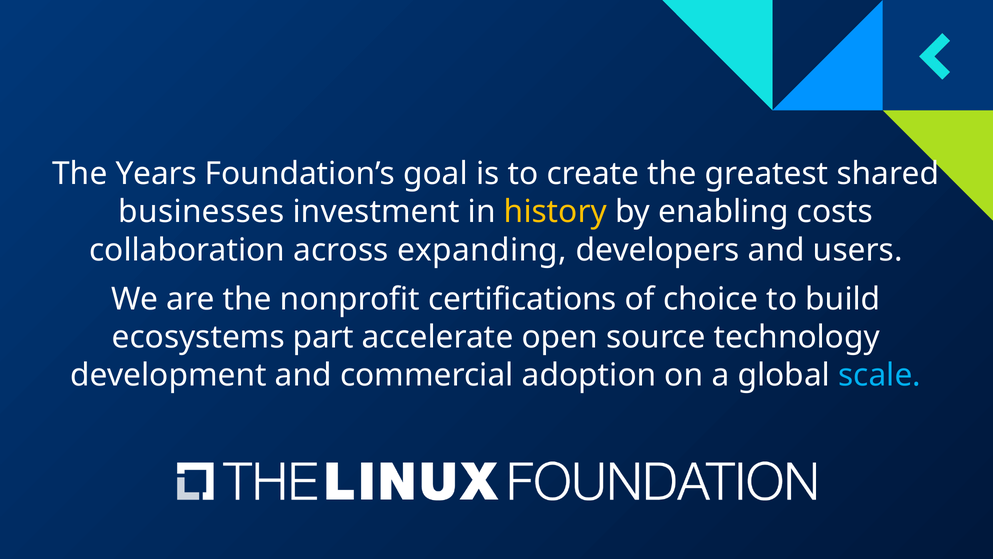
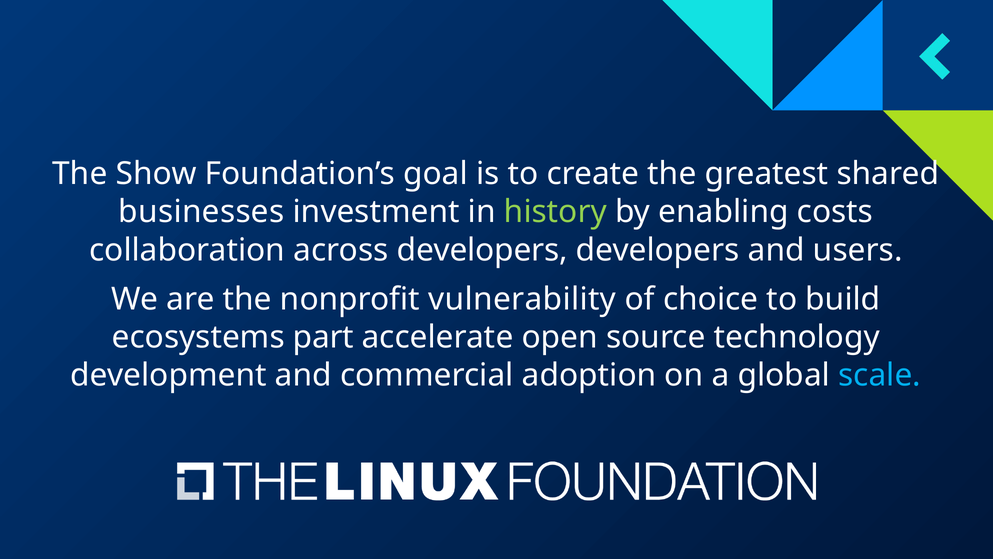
Years: Years -> Show (156, 174)
history colour: yellow -> light green (555, 212)
across expanding: expanding -> developers (482, 250)
certifications: certifications -> vulnerability (522, 299)
